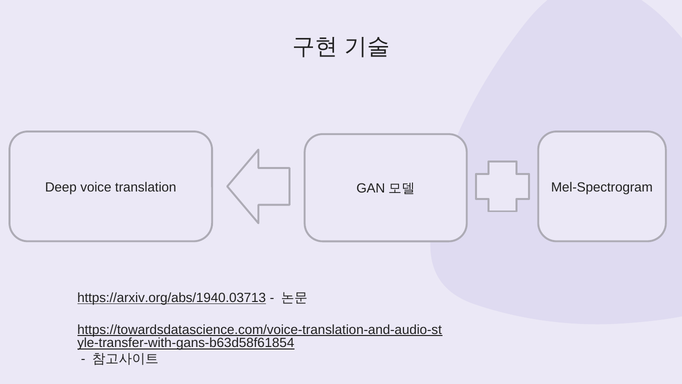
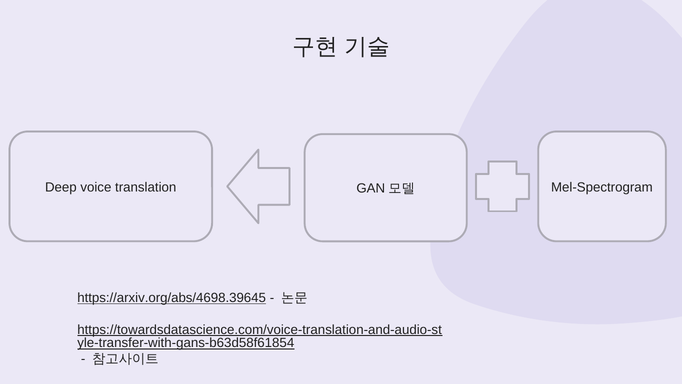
https://arxiv.org/abs/1940.03713: https://arxiv.org/abs/1940.03713 -> https://arxiv.org/abs/4698.39645 (172, 298)
